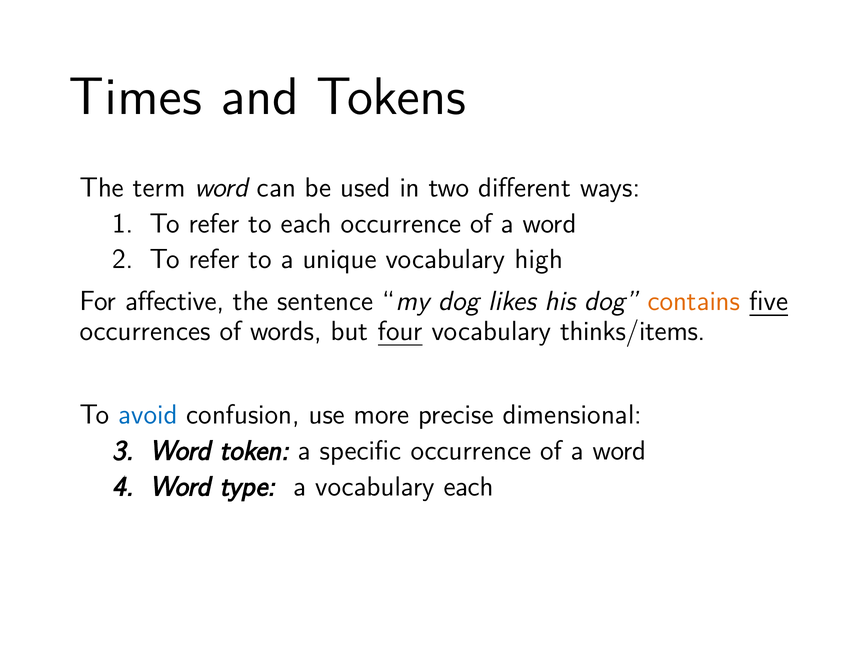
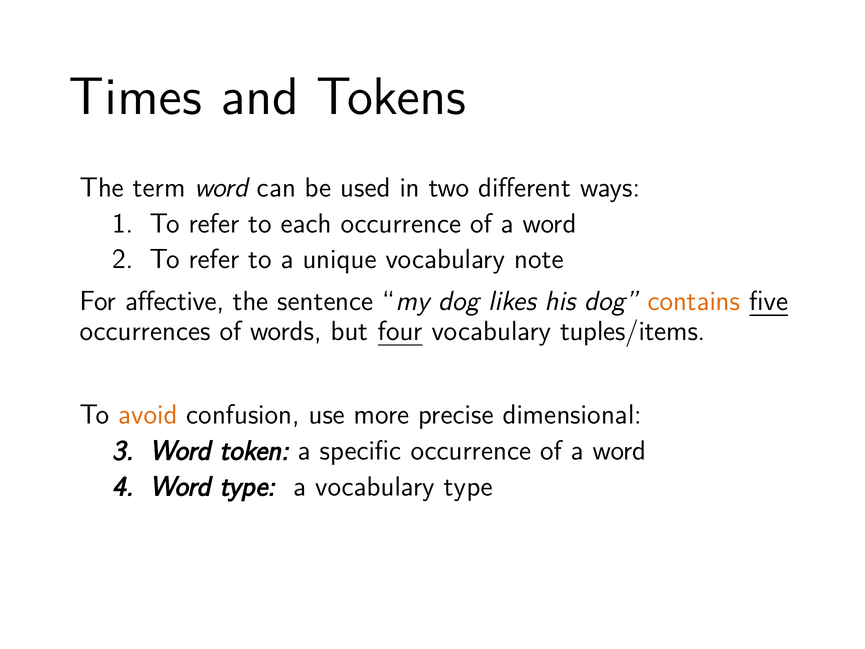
high: high -> note (539, 259)
thinks/items: thinks/items -> tuples/items (633, 331)
avoid colour: blue -> orange (148, 415)
vocabulary each: each -> type (468, 486)
